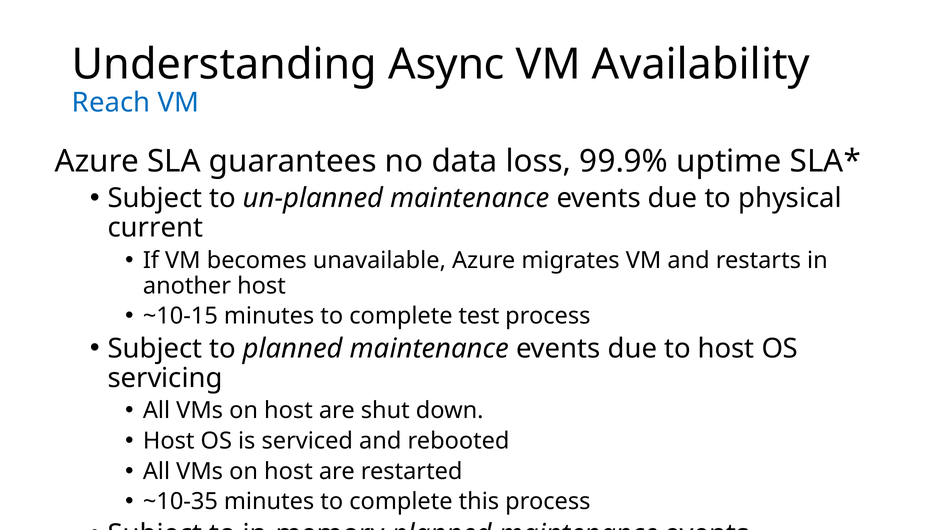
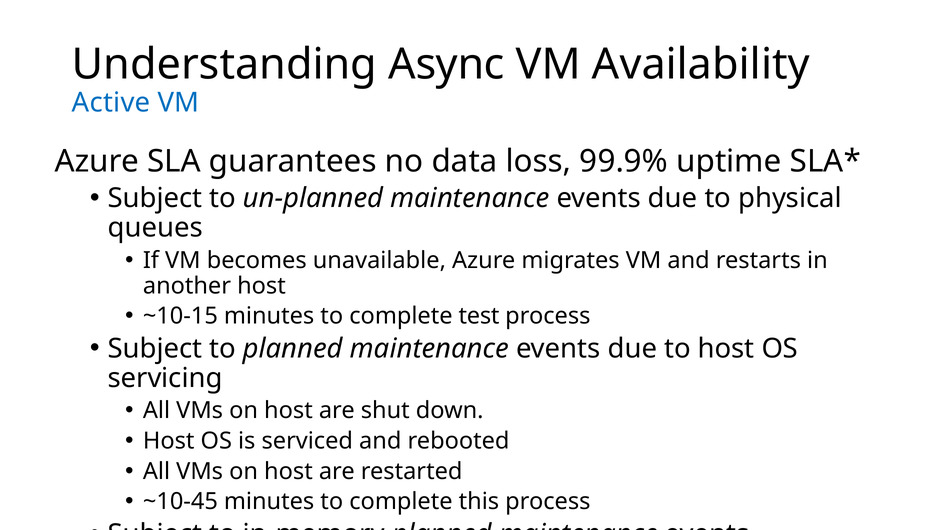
Reach: Reach -> Active (111, 103)
current: current -> queues (155, 228)
~10-35: ~10-35 -> ~10-45 (180, 502)
